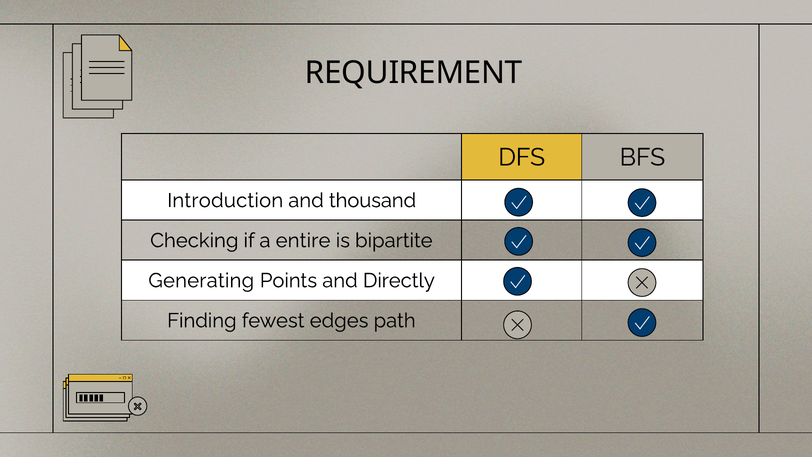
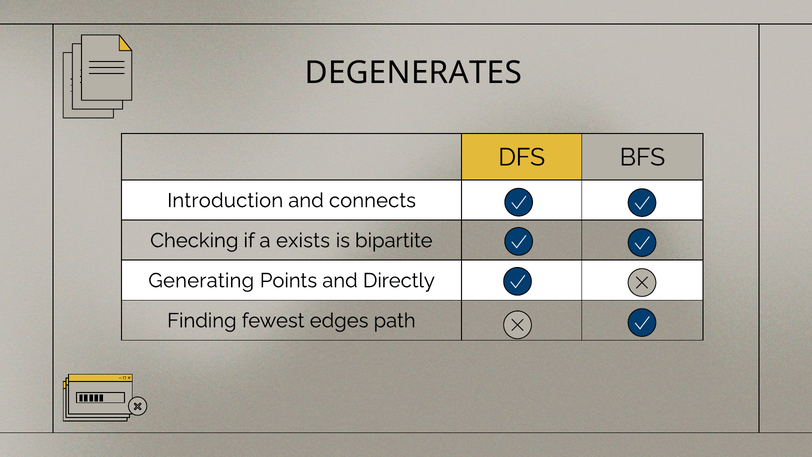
REQUIREMENT: REQUIREMENT -> DEGENERATES (413, 73)
thousand: thousand -> connects (372, 200)
entire: entire -> exists (303, 240)
